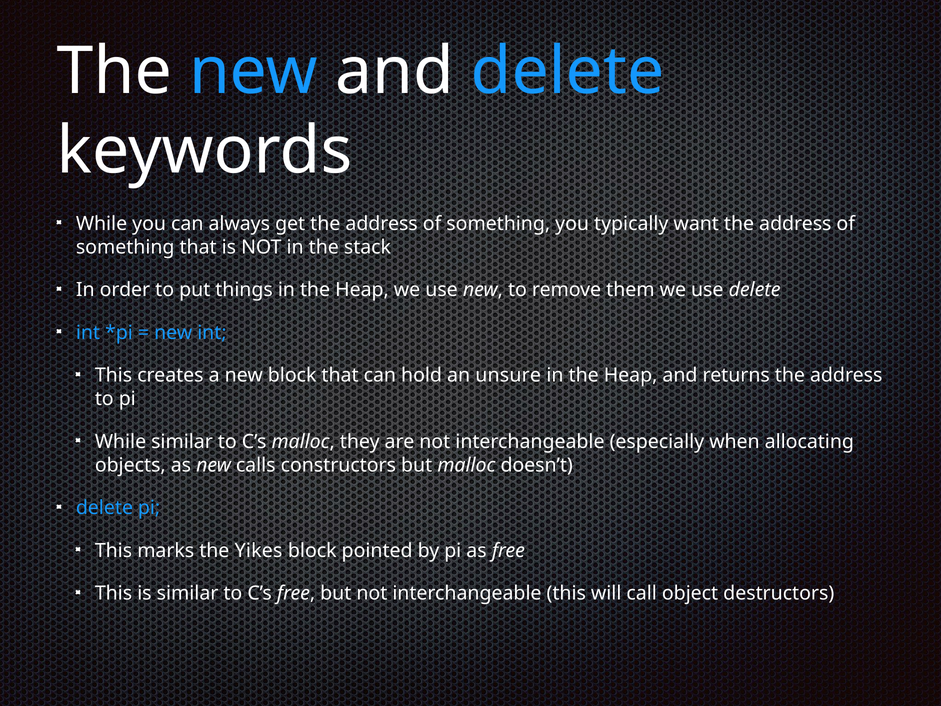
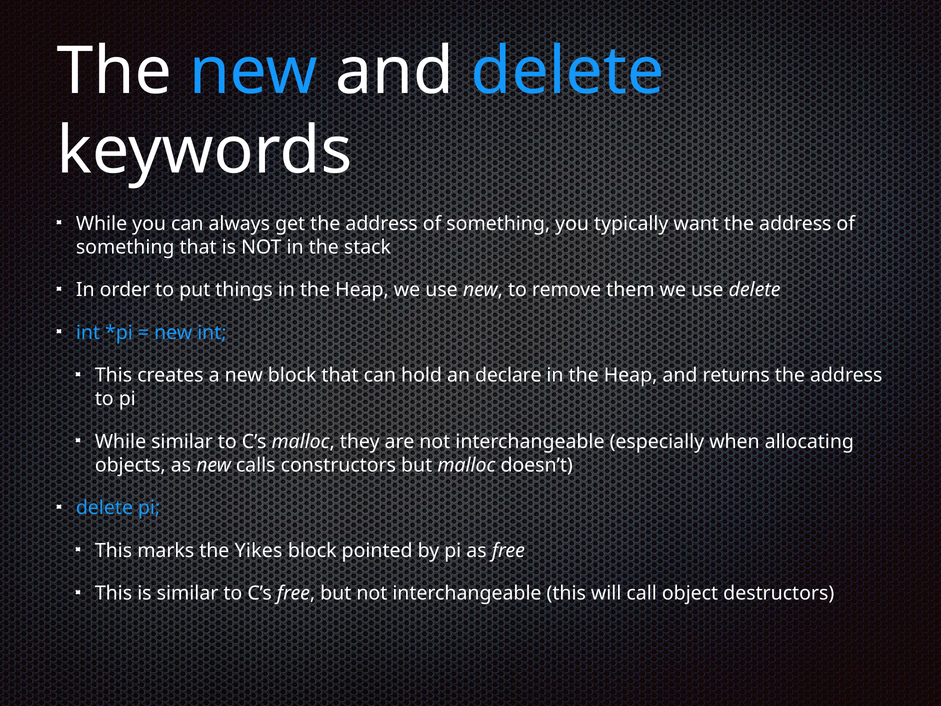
unsure: unsure -> declare (508, 375)
